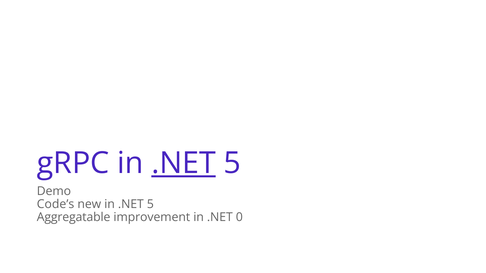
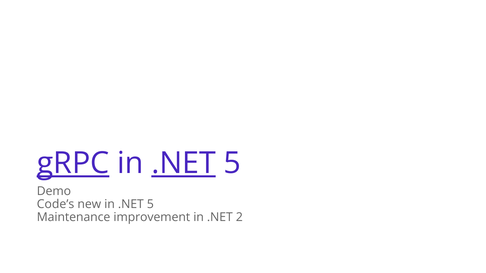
gRPC underline: none -> present (73, 163)
Aggregatable: Aggregatable -> Maintenance (74, 217)
0: 0 -> 2 (239, 217)
